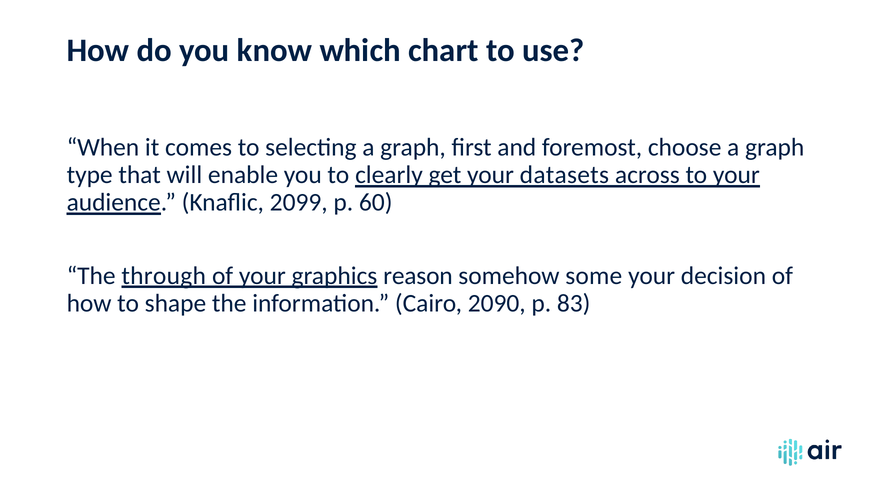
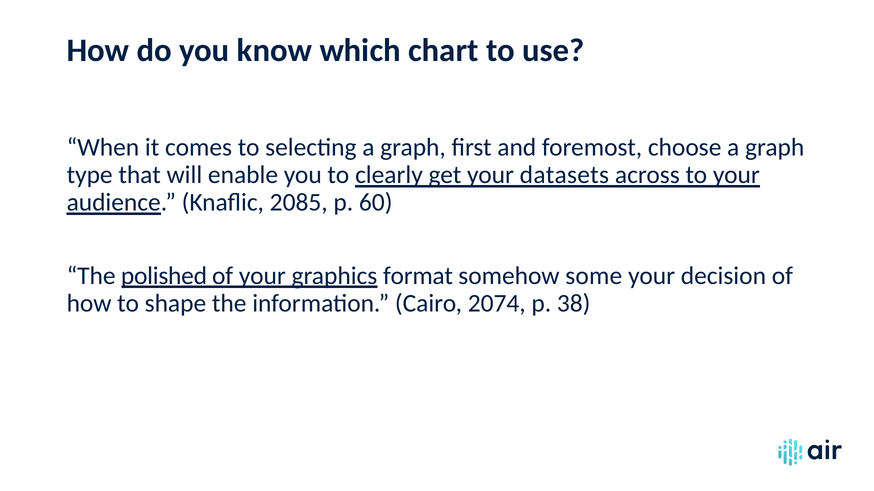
2099: 2099 -> 2085 (299, 203)
through: through -> polished (164, 276)
reason: reason -> format (418, 276)
2090: 2090 -> 2074 (497, 304)
83: 83 -> 38 (574, 304)
